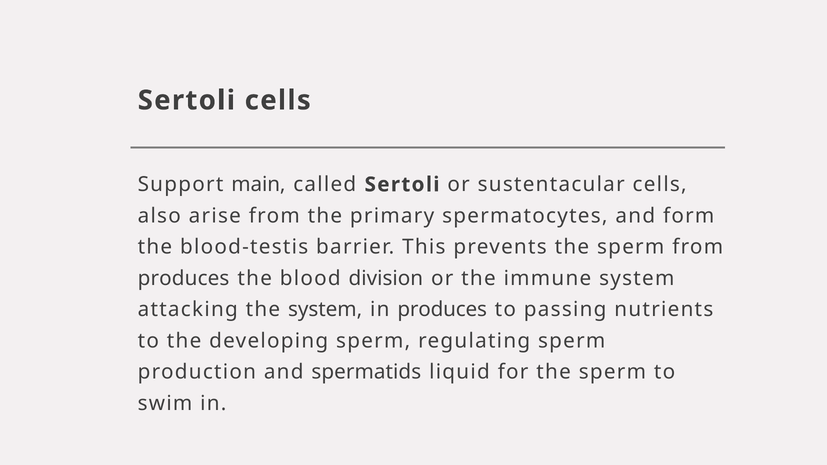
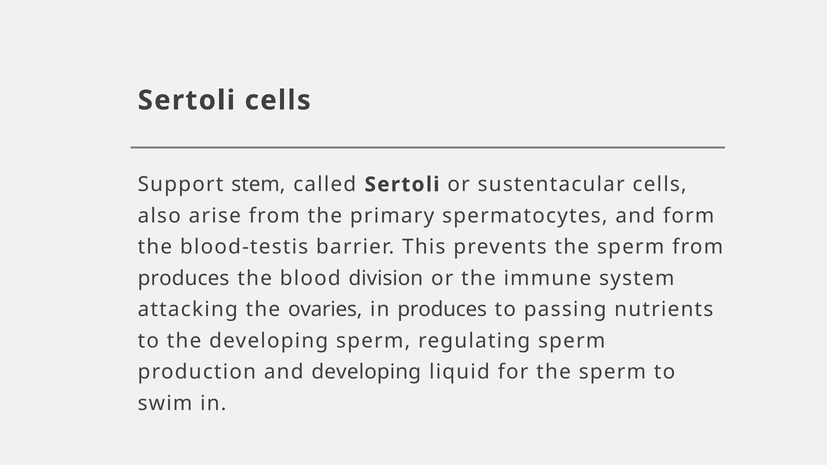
main: main -> stem (258, 185)
the system: system -> ovaries (325, 310)
and spermatids: spermatids -> developing (366, 372)
